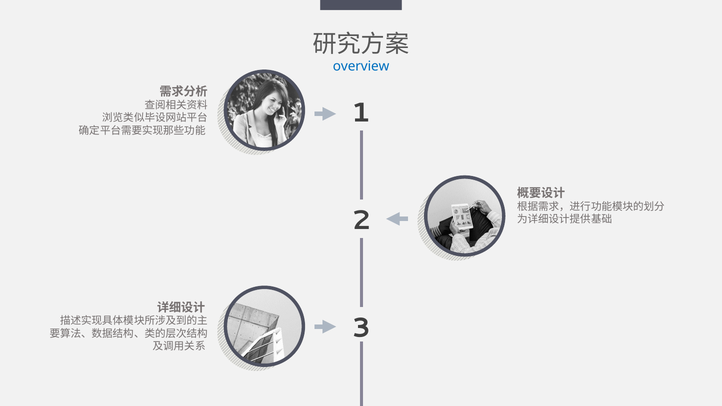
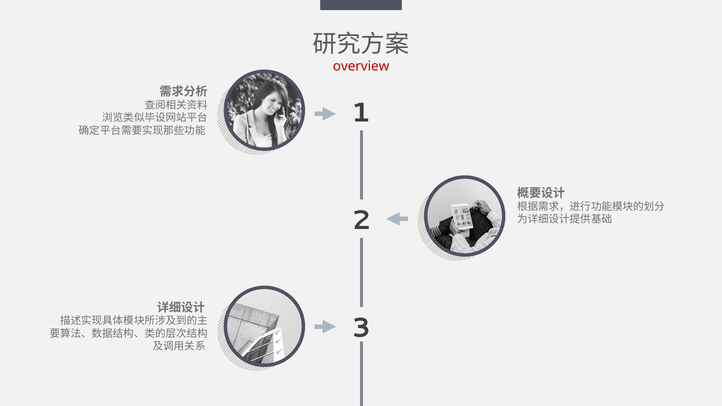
overview colour: blue -> red (361, 66)
